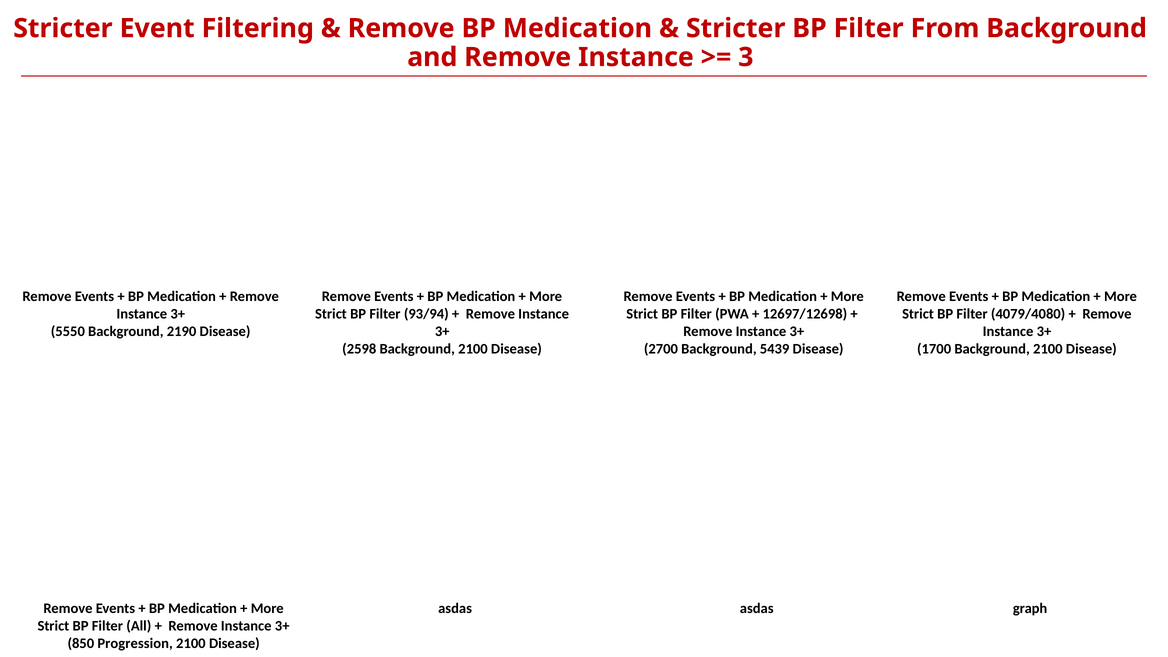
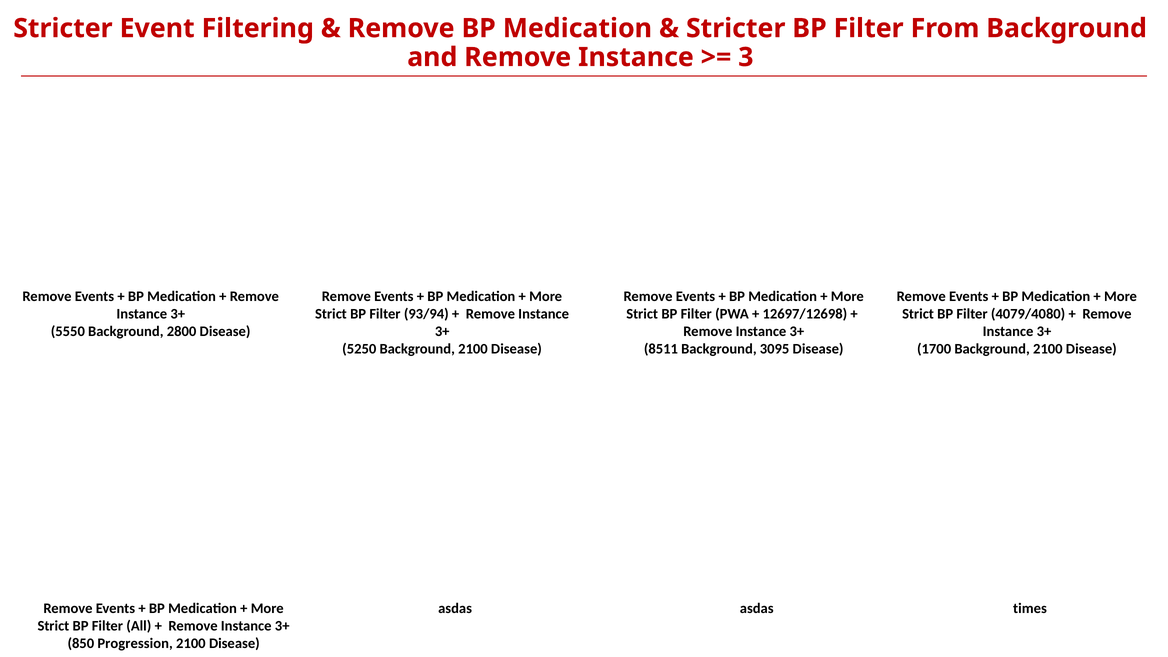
2190: 2190 -> 2800 (182, 331)
2598: 2598 -> 5250 (359, 349)
2700: 2700 -> 8511 (661, 349)
5439: 5439 -> 3095 (775, 349)
graph: graph -> times (1030, 609)
